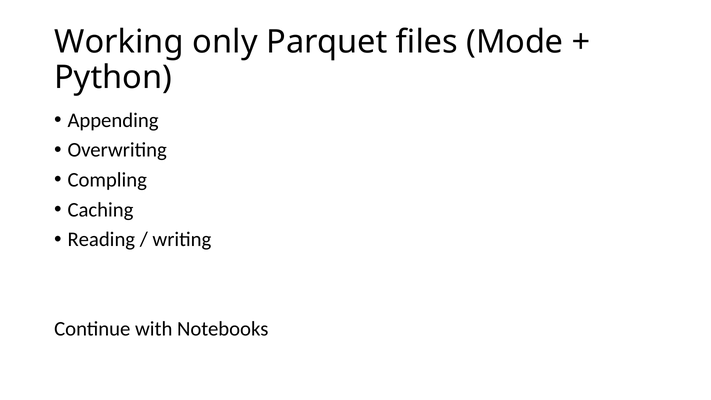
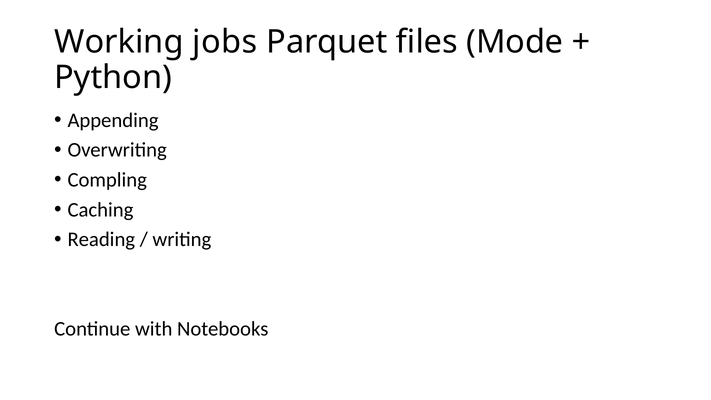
only: only -> jobs (225, 42)
